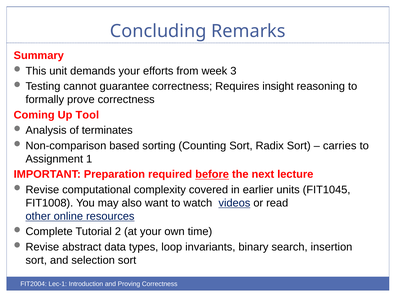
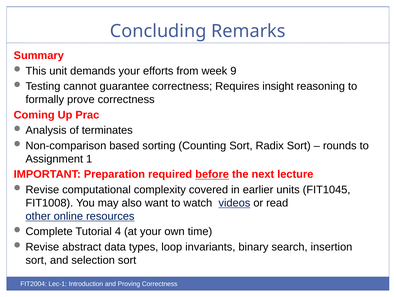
3: 3 -> 9 (233, 71)
Tool: Tool -> Prac (87, 115)
carries: carries -> rounds (340, 146)
2: 2 -> 4 (118, 232)
